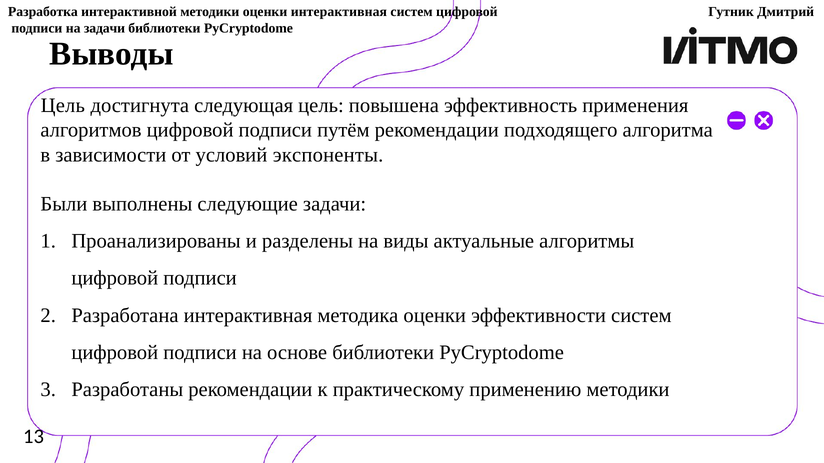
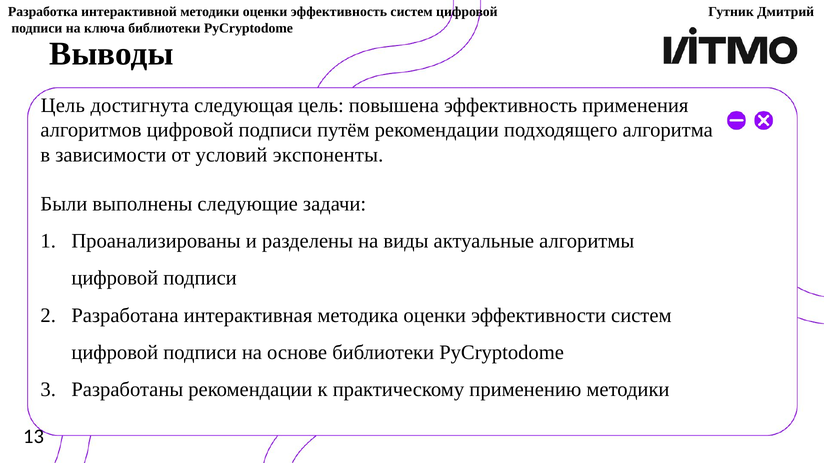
оценки интерактивная: интерактивная -> эффективность (339, 12)
на задачи: задачи -> ключа (104, 28)
